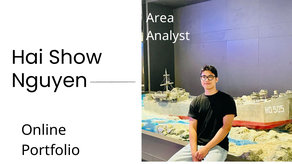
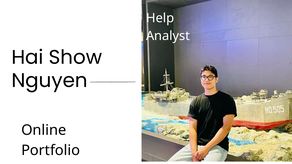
Area: Area -> Help (160, 18)
